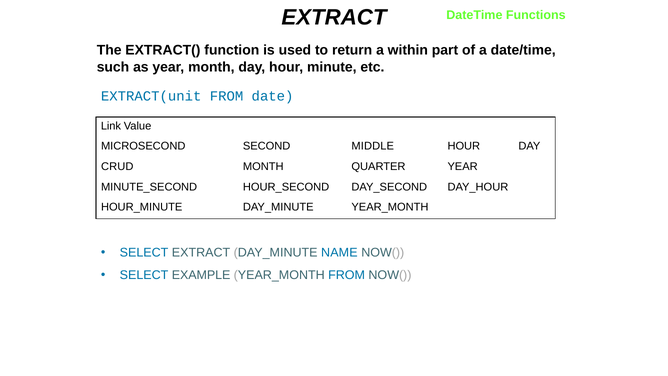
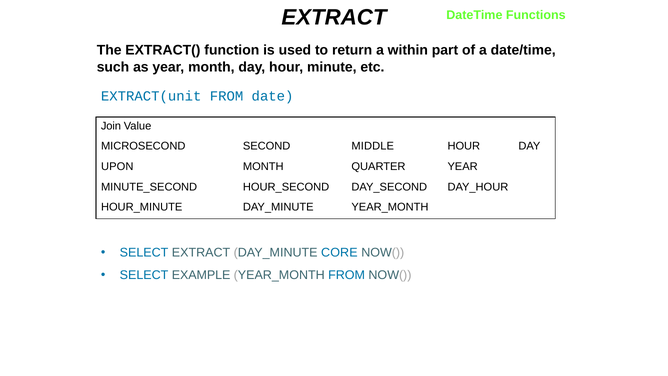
Link: Link -> Join (111, 126)
CRUD: CRUD -> UPON (117, 166)
NAME: NAME -> CORE (339, 253)
